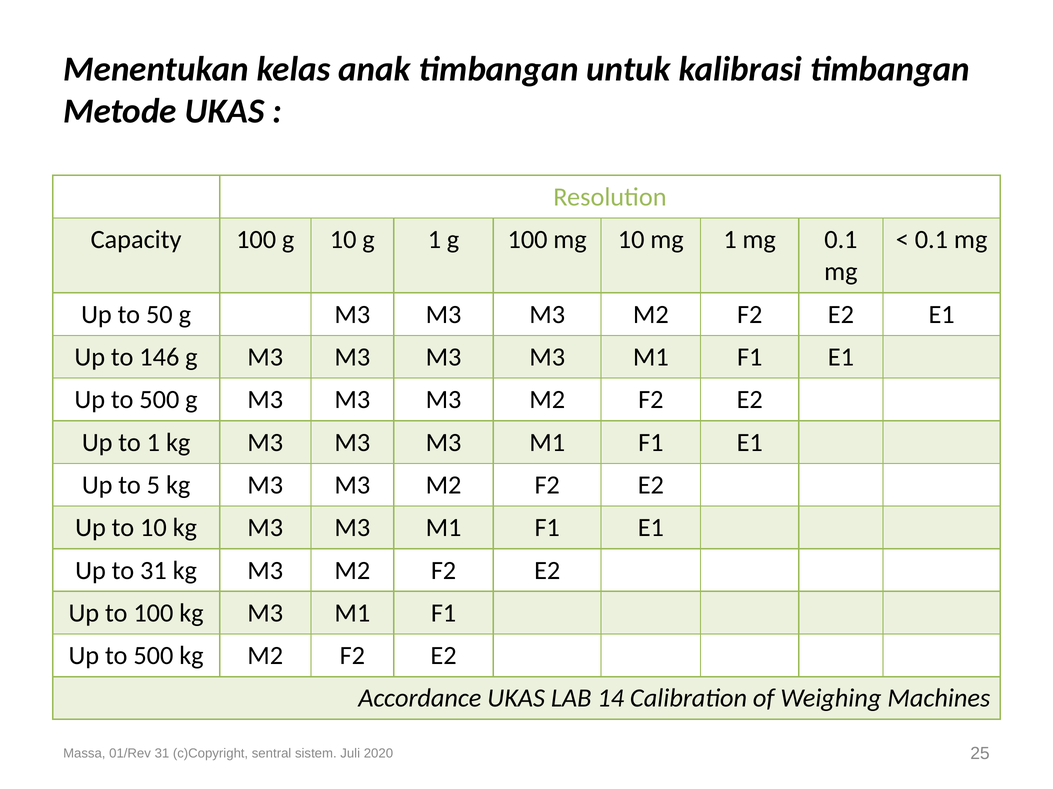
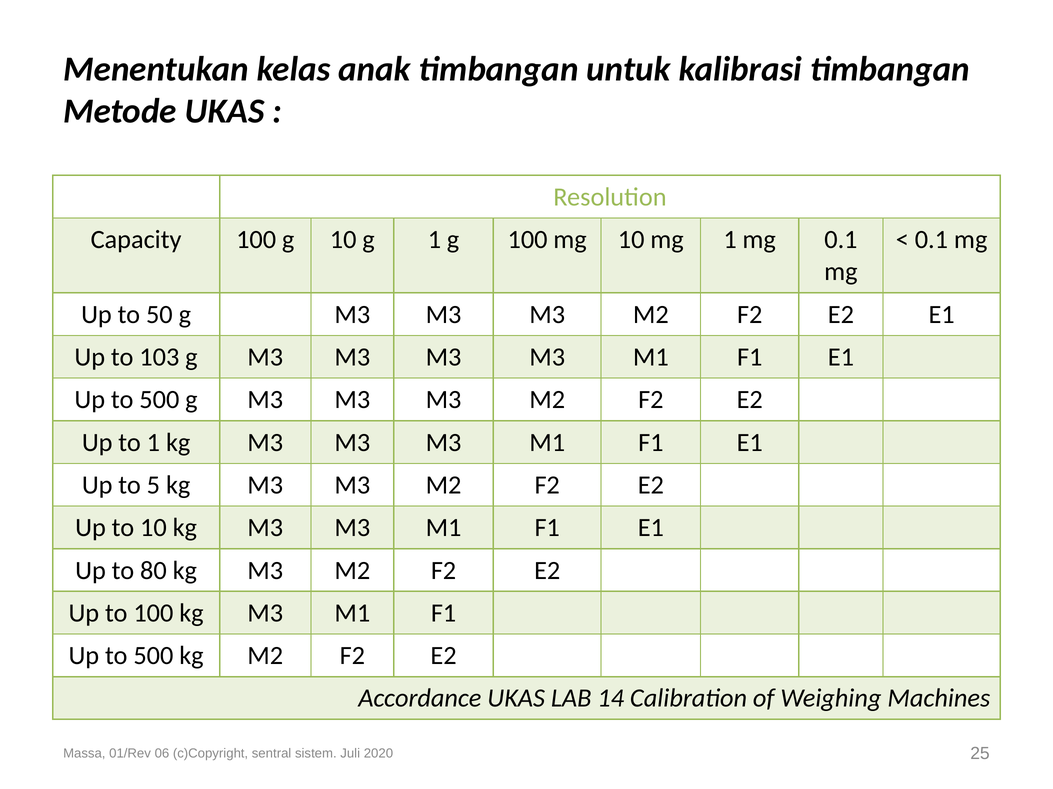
146: 146 -> 103 (159, 357)
to 31: 31 -> 80 (153, 571)
01/Rev 31: 31 -> 06 (162, 754)
